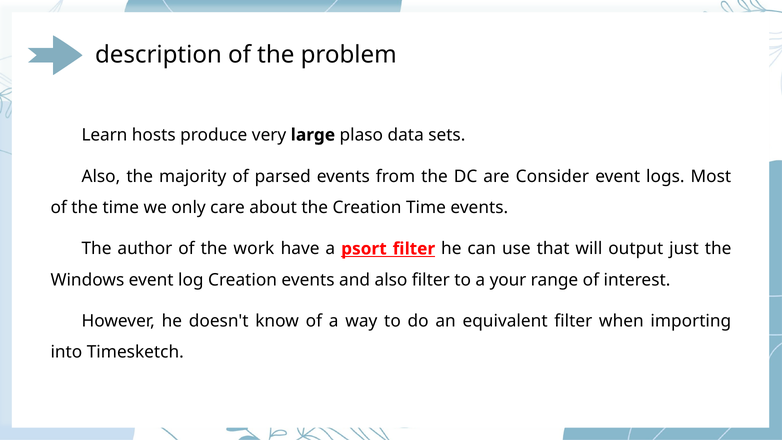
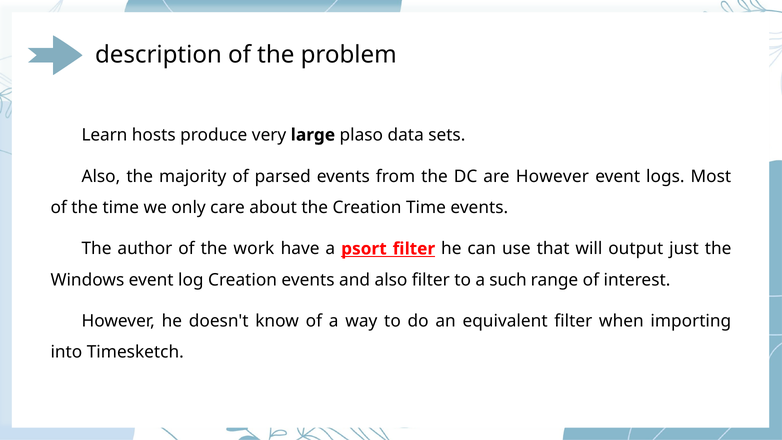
are Consider: Consider -> However (552, 176)
your: your -> such (508, 280)
